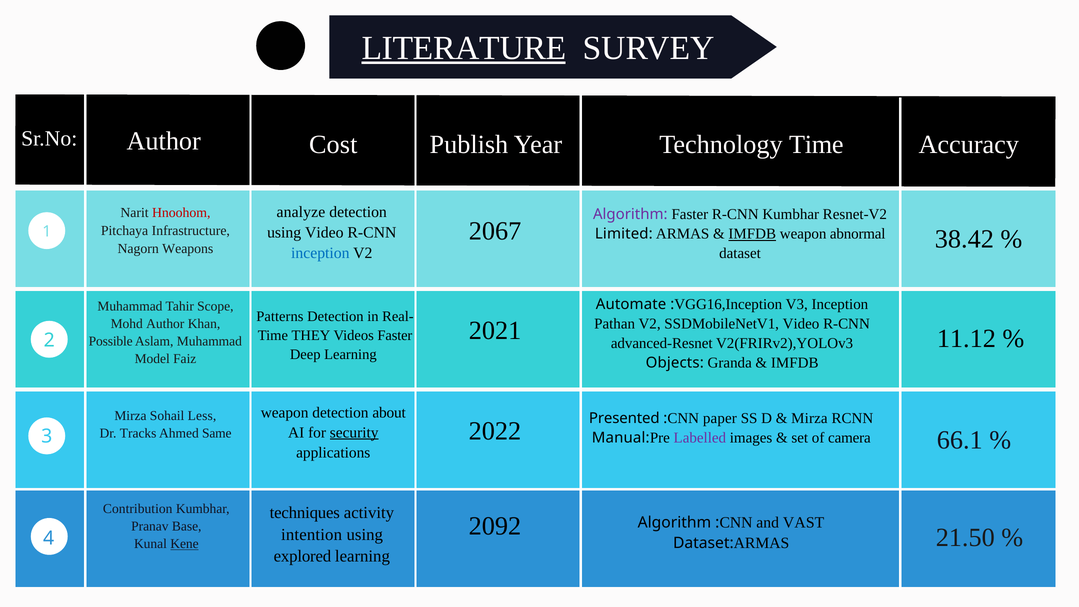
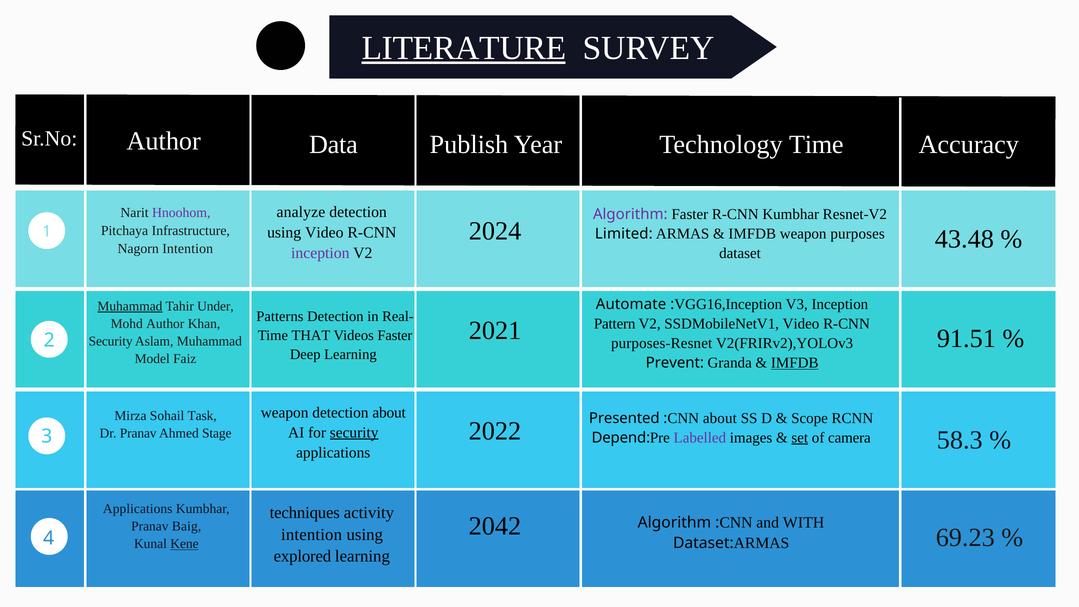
Cost: Cost -> Data (333, 145)
Hnoohom colour: red -> purple (181, 213)
2067: 2067 -> 2024 (495, 231)
38.42: 38.42 -> 43.48 (964, 239)
IMFDB underline: present -> none (752, 234)
abnormal: abnormal -> purposes (858, 234)
Nagorn Weapons: Weapons -> Intention (188, 249)
inception colour: blue -> purple (320, 253)
Muhammad underline: none -> present (130, 306)
Scope: Scope -> Under (215, 306)
Pathan: Pathan -> Pattern (615, 324)
11.12: 11.12 -> 91.51 (966, 338)
THEY: THEY -> THAT (311, 335)
Possible: Possible -> Security (111, 341)
advanced-Resnet: advanced-Resnet -> purposes-Resnet (662, 343)
Objects: Objects -> Prevent (675, 363)
IMFDB underline: none -> present (795, 363)
Less: Less -> Task (202, 416)
paper: paper -> about (720, 418)
Mirza: Mirza -> Scope (809, 418)
Dr Tracks: Tracks -> Pranav (138, 433)
Same: Same -> Stage (217, 433)
66.1: 66.1 -> 58.3 (960, 440)
Manual: Manual -> Depend (621, 438)
set underline: none -> present (800, 438)
Contribution: Contribution -> Applications (138, 509)
2092: 2092 -> 2042 (495, 526)
VAST: VAST -> WITH (804, 523)
Base: Base -> Baig (187, 526)
21.50: 21.50 -> 69.23 (965, 538)
